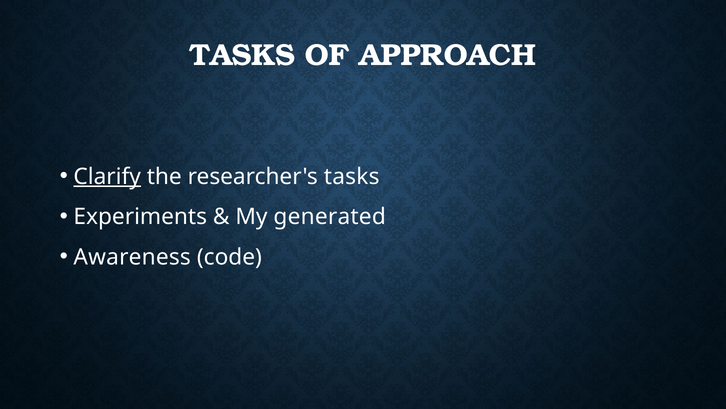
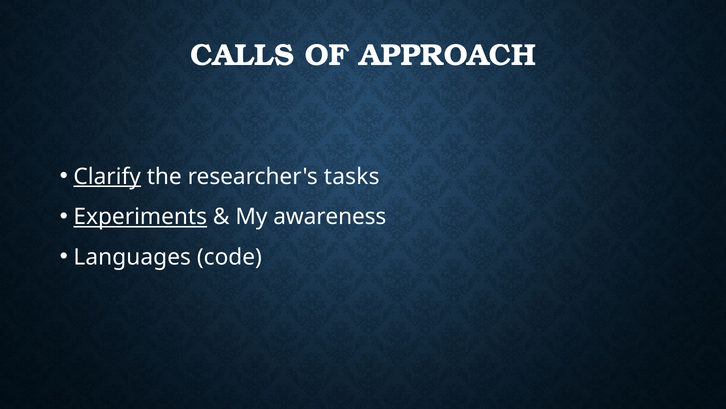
TASKS: TASKS -> CALLS (242, 55)
Experiments underline: none -> present (140, 216)
generated: generated -> awareness (330, 216)
Awareness: Awareness -> Languages (132, 257)
